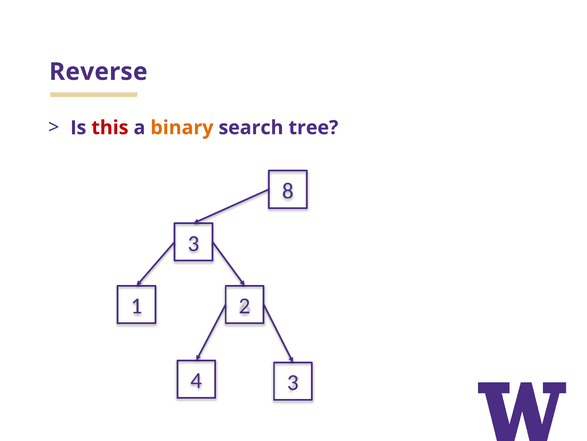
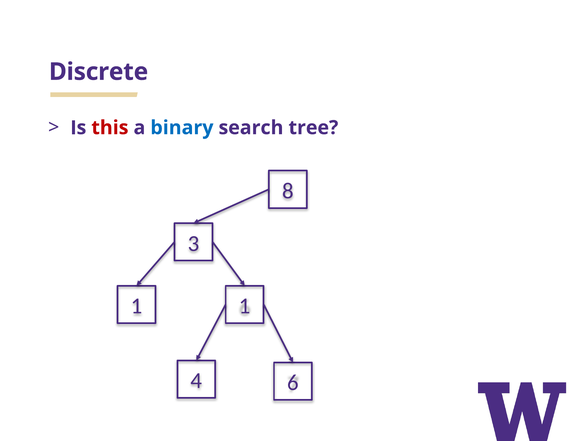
Reverse: Reverse -> Discrete (99, 72)
binary colour: orange -> blue (182, 127)
1 2: 2 -> 1 (245, 305)
4 3: 3 -> 6 (293, 382)
